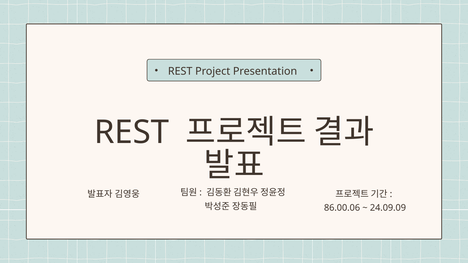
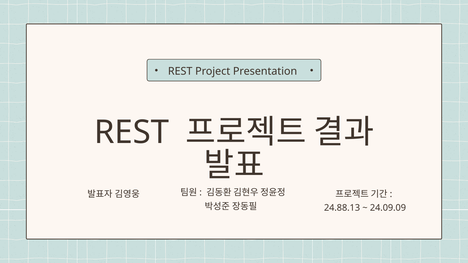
86.00.06: 86.00.06 -> 24.88.13 (342, 208)
